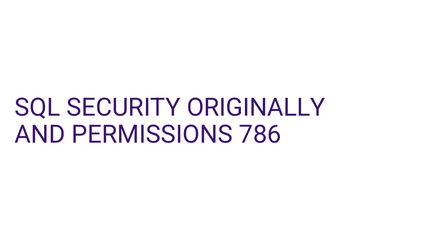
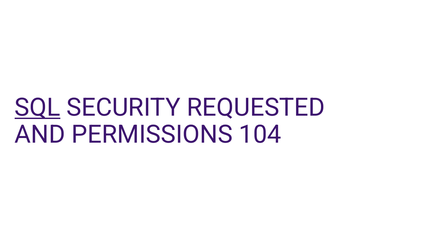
SQL underline: none -> present (37, 108)
ORIGINALLY: ORIGINALLY -> REQUESTED (256, 108)
786: 786 -> 104 (260, 135)
